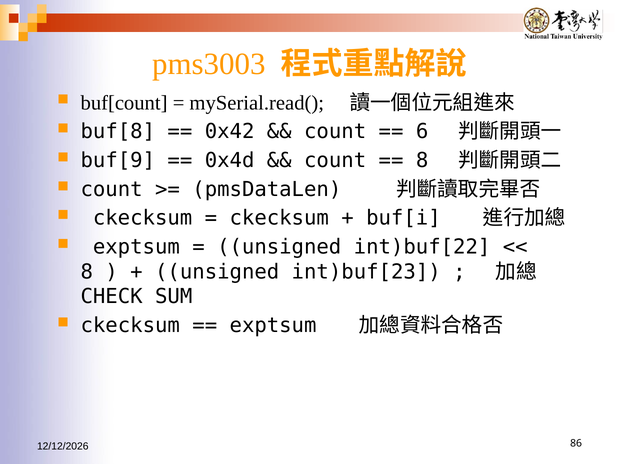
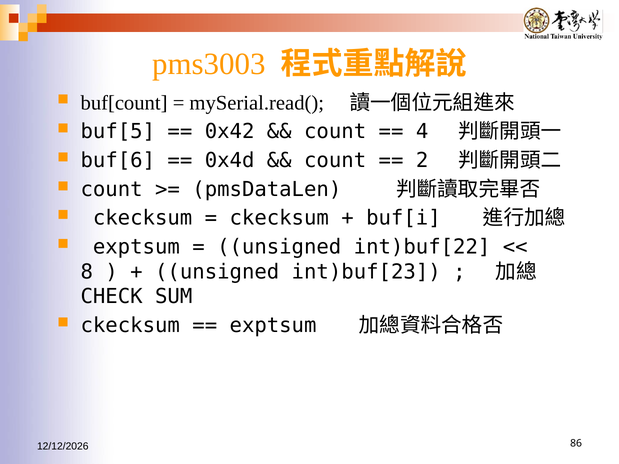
buf[8: buf[8 -> buf[5 (118, 132)
6: 6 -> 4 (422, 132)
buf[9: buf[9 -> buf[6 (118, 161)
8: 8 -> 2 (422, 161)
